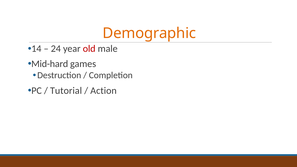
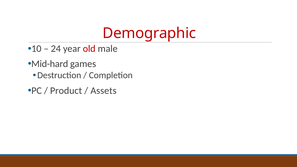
Demographic colour: orange -> red (149, 33)
14: 14 -> 10 (36, 49)
Tutorial: Tutorial -> Product (66, 91)
Action: Action -> Assets (104, 91)
